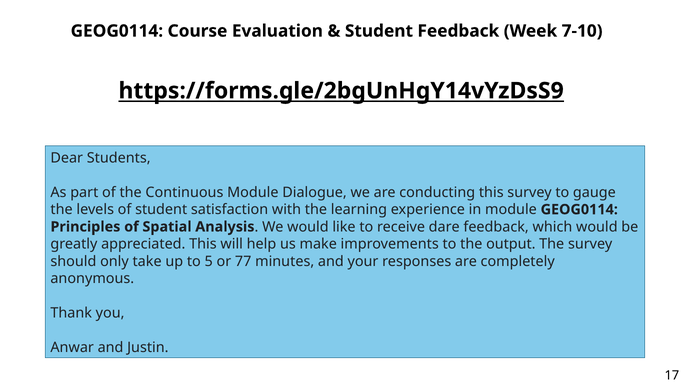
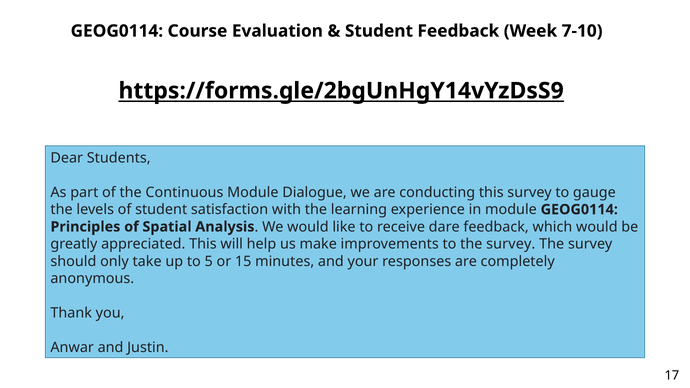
to the output: output -> survey (511, 244)
77: 77 -> 15 (243, 261)
